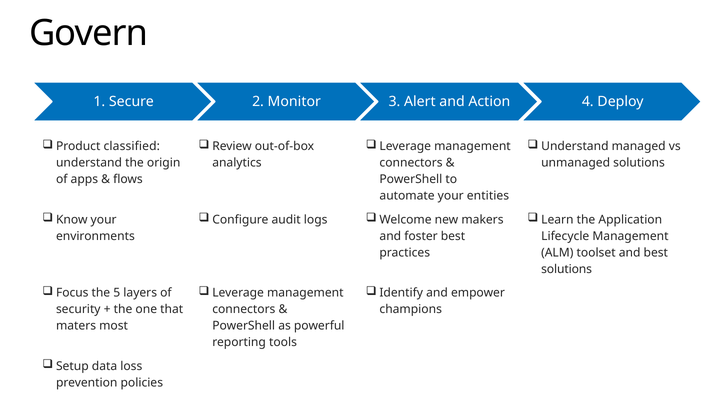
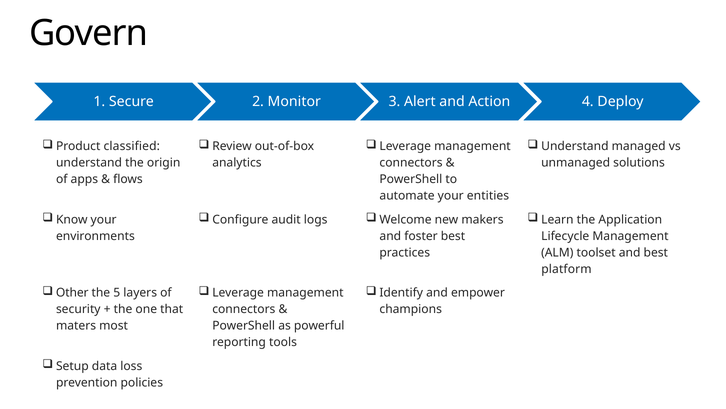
solutions: solutions -> platform (566, 269)
Focus: Focus -> Other (72, 293)
